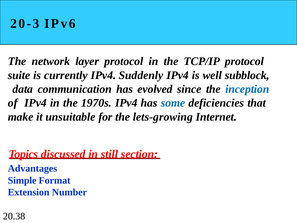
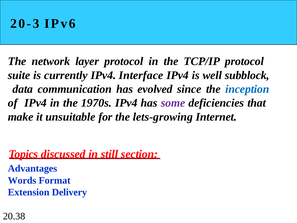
Suddenly: Suddenly -> Interface (141, 75)
some colour: blue -> purple (173, 103)
Simple: Simple -> Words (22, 180)
Number: Number -> Delivery (69, 192)
